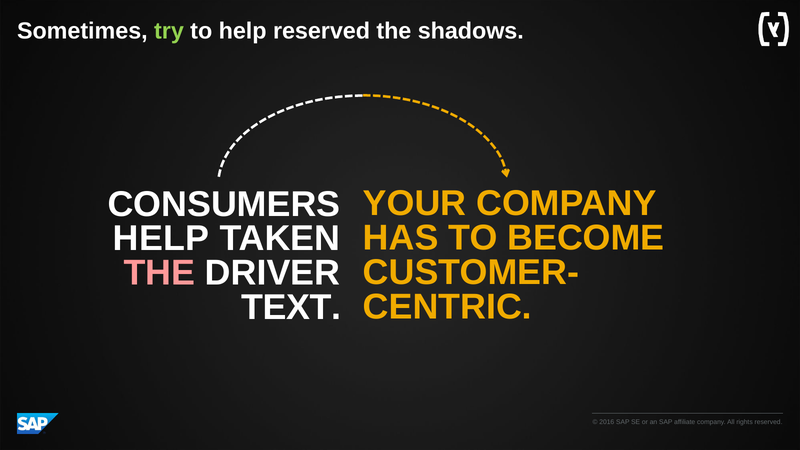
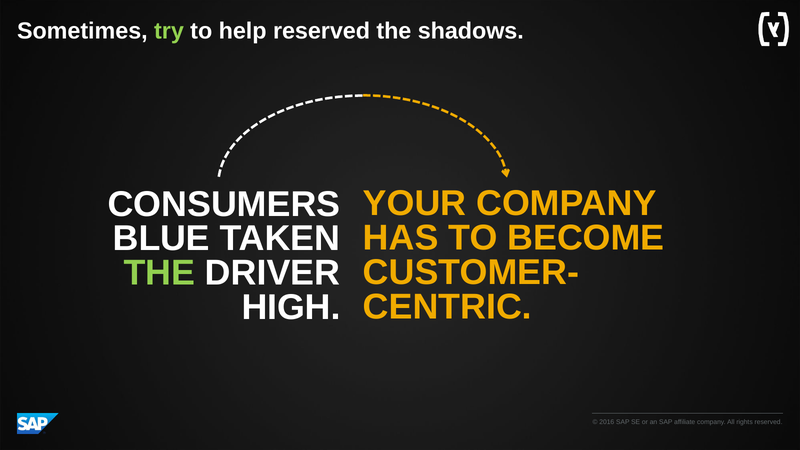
HELP: HELP -> BLUE (161, 239)
THE colour: pink -> light green (159, 273)
TEXT: TEXT -> HIGH (291, 307)
